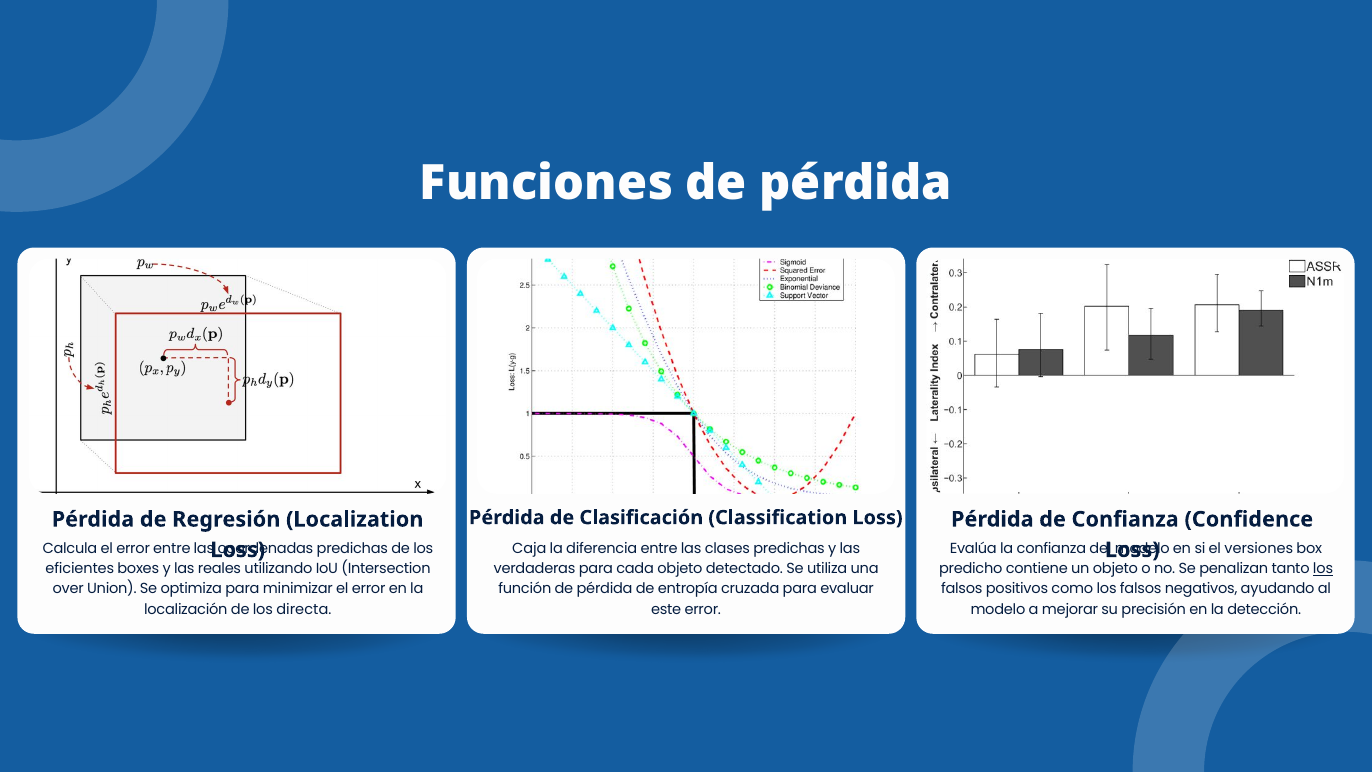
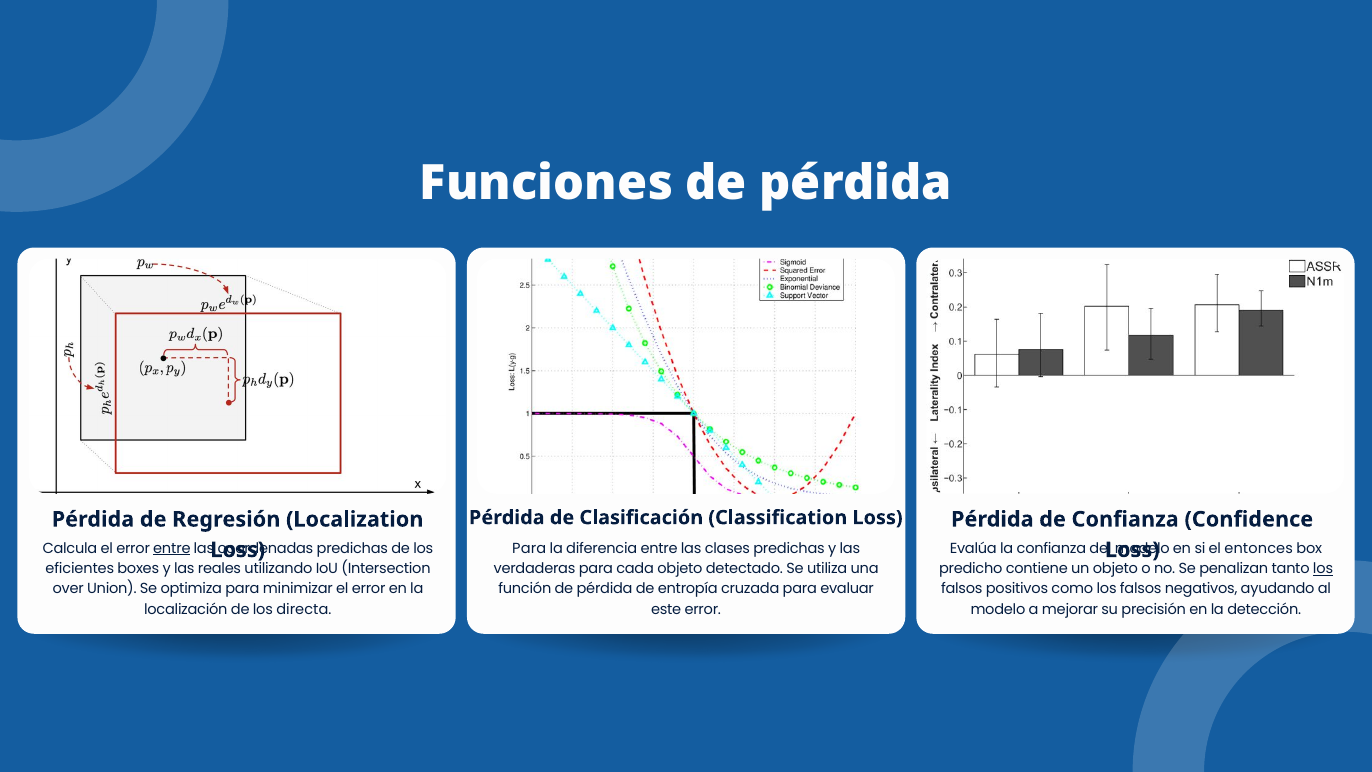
entre underline: none -> present (172, 548)
Caja: Caja -> Para (529, 548)
versiones: versiones -> entonces (1259, 548)
